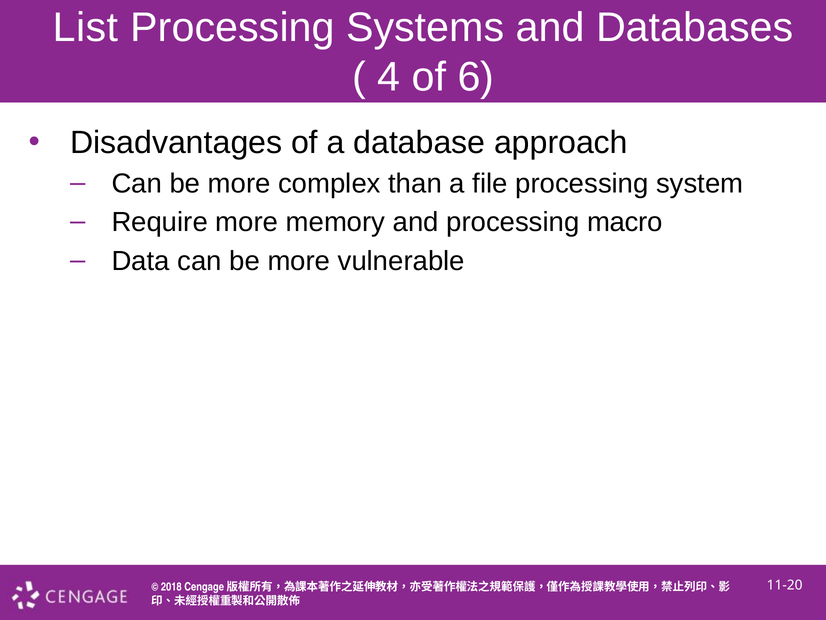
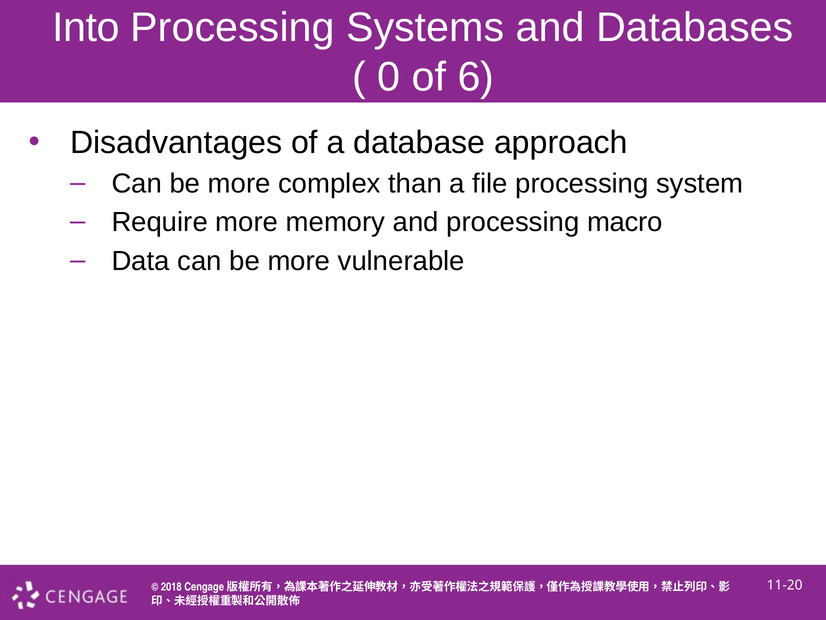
List: List -> Into (86, 28)
4: 4 -> 0 (389, 77)
